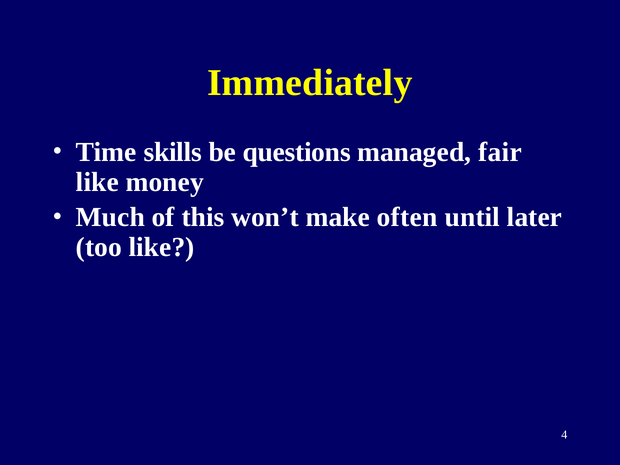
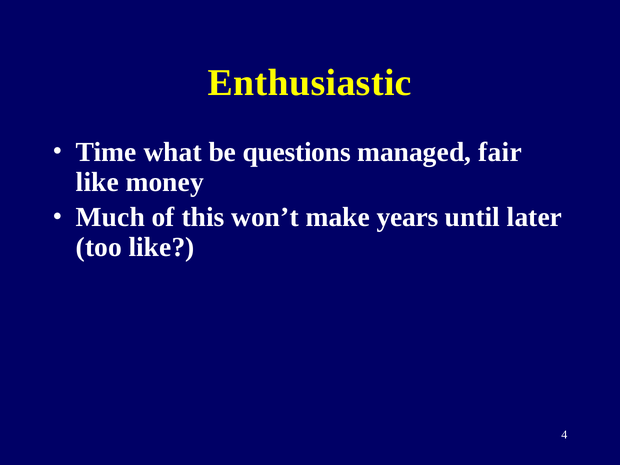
Immediately: Immediately -> Enthusiastic (310, 83)
skills: skills -> what (173, 152)
often: often -> years (408, 217)
